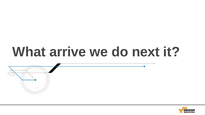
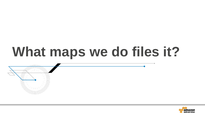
arrive: arrive -> maps (68, 52)
next: next -> files (146, 52)
